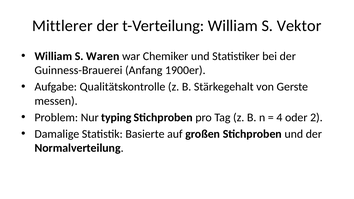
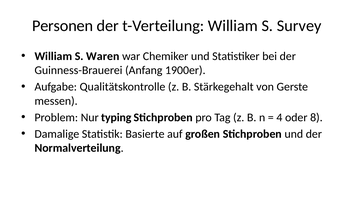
Mittlerer: Mittlerer -> Personen (63, 26)
Vektor: Vektor -> Survey (299, 26)
2: 2 -> 8 (316, 117)
